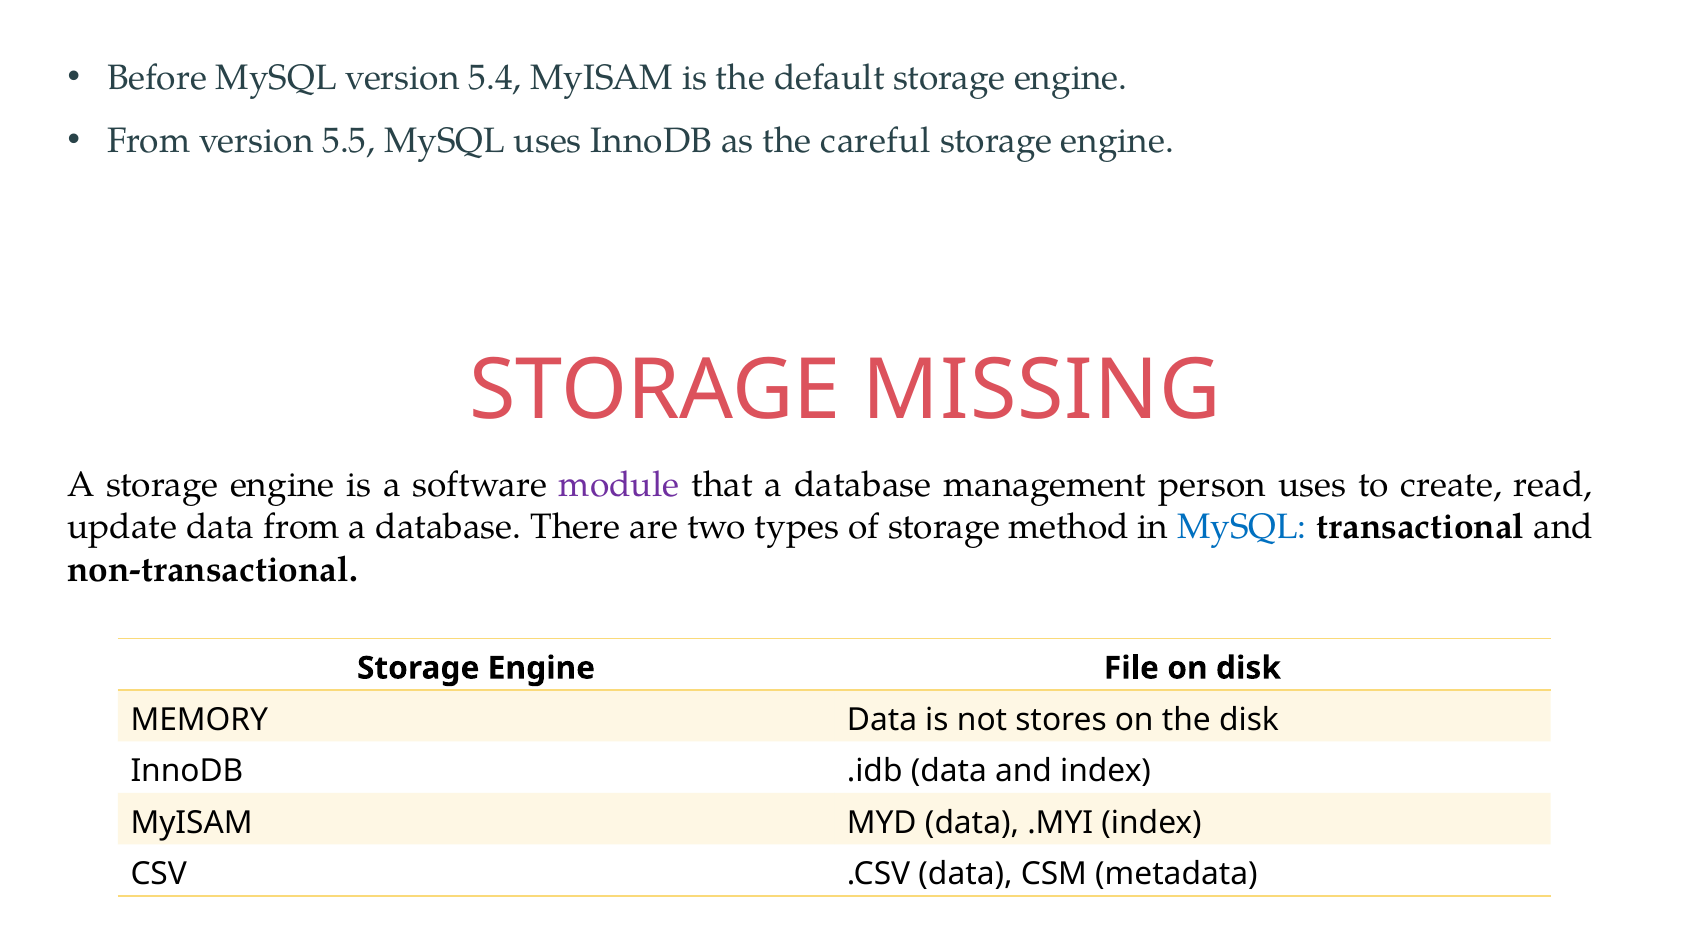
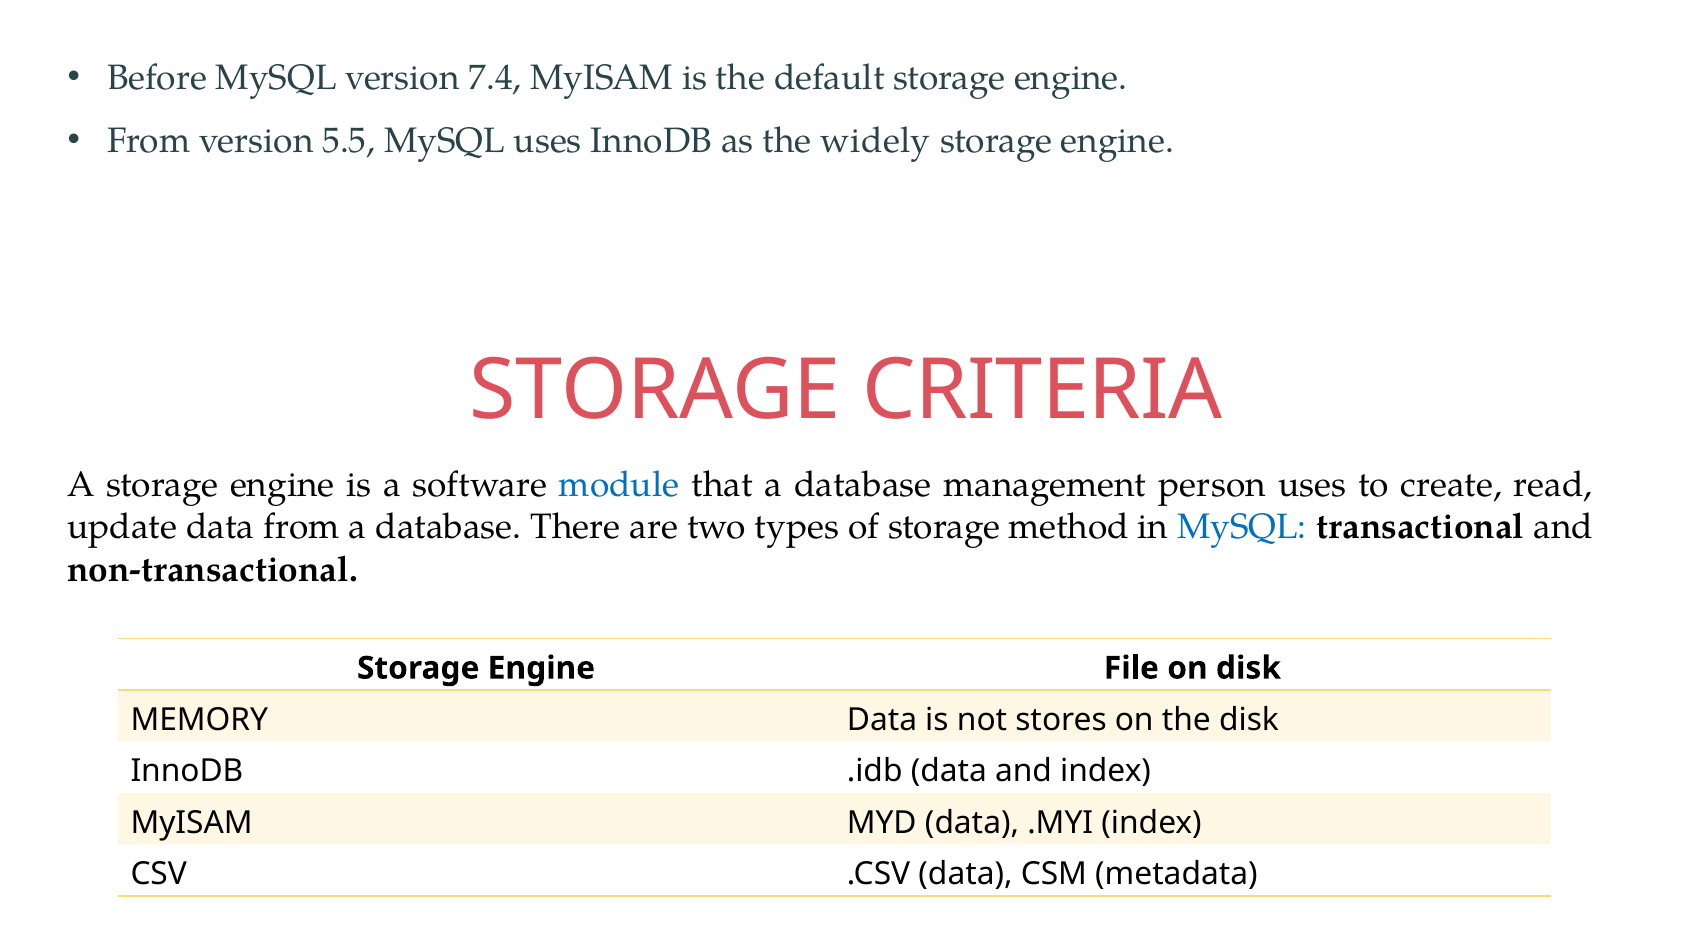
5.4: 5.4 -> 7.4 (495, 77)
careful: careful -> widely (876, 141)
MISSING: MISSING -> CRITERIA (1043, 391)
module colour: purple -> blue (619, 485)
